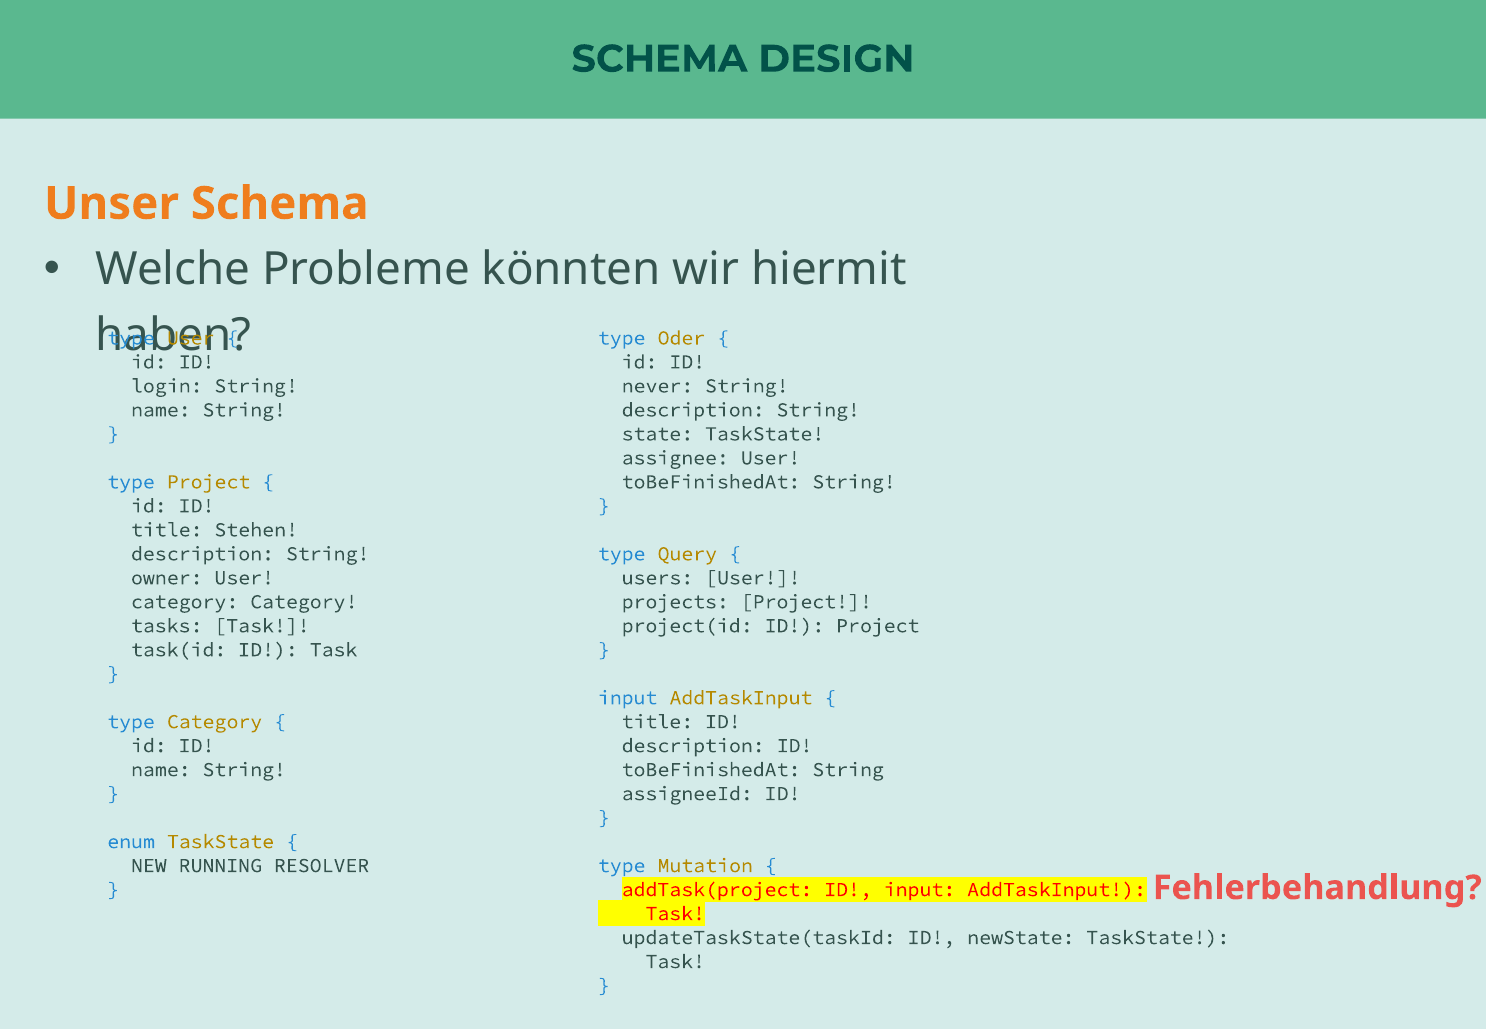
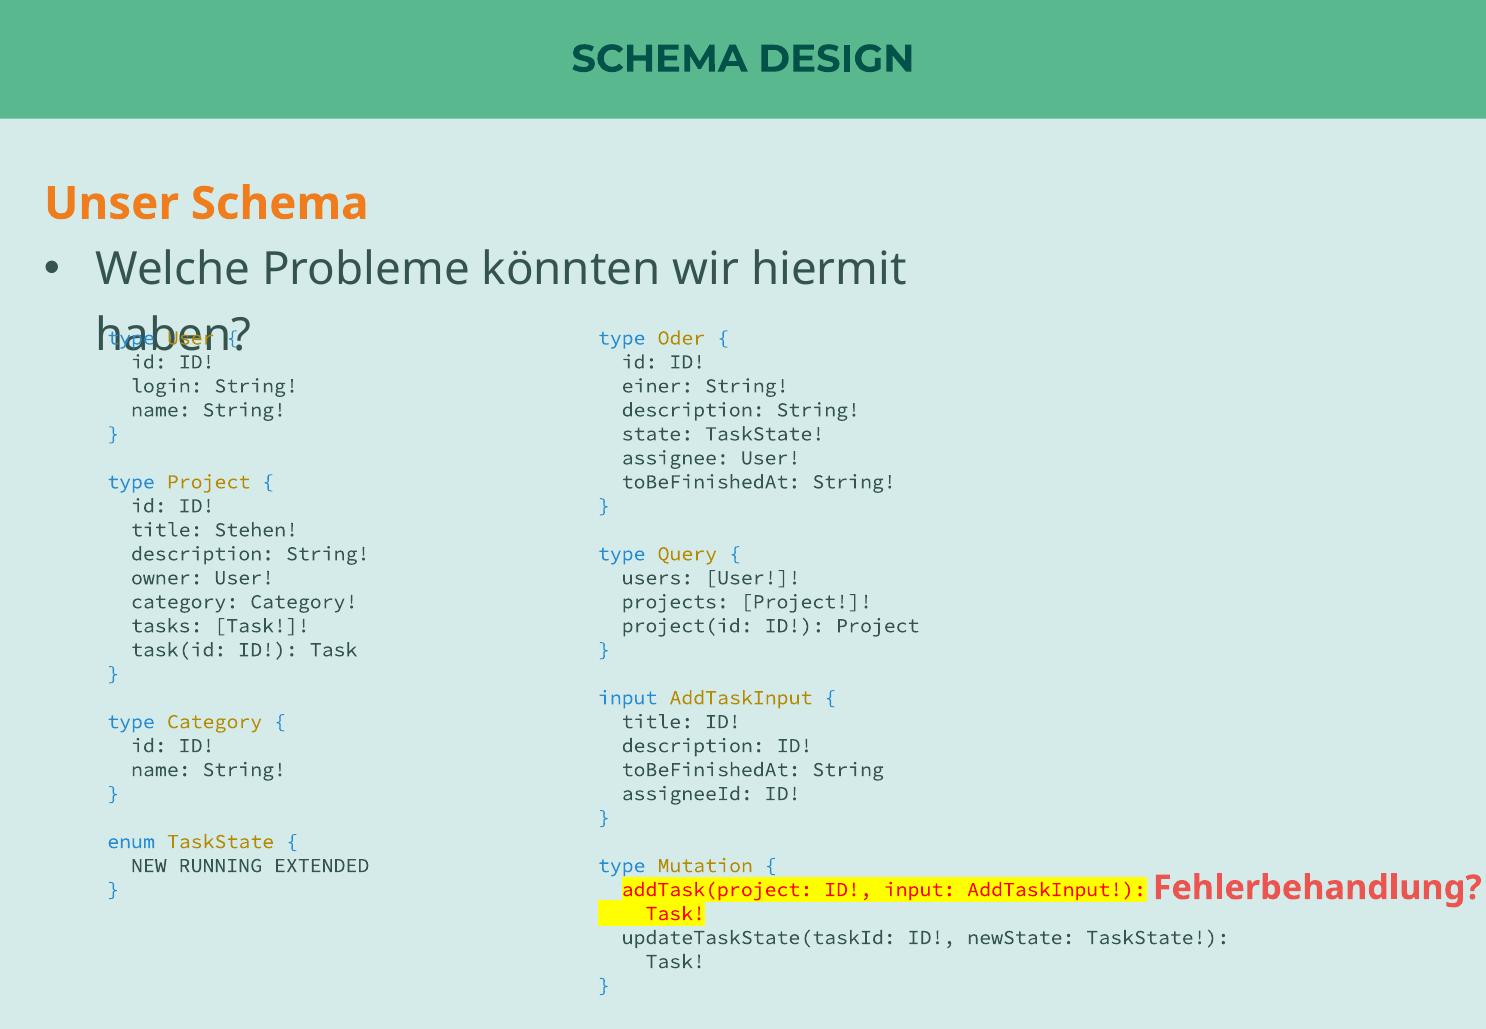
never: never -> einer (657, 386)
RESOLVER: RESOLVER -> EXTENDED (322, 865)
